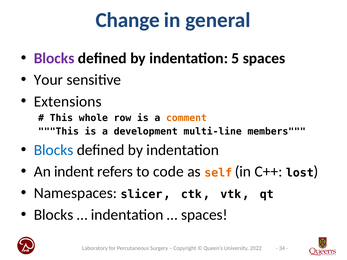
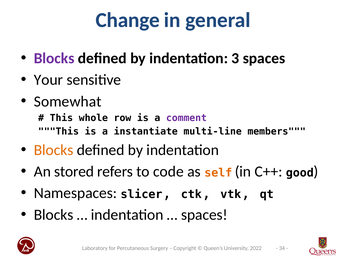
5: 5 -> 3 (235, 58)
Extensions: Extensions -> Somewhat (68, 102)
comment colour: orange -> purple (186, 118)
development: development -> instantiate (146, 132)
Blocks colour: blue -> orange (54, 150)
indent: indent -> stored (74, 172)
lost: lost -> good (300, 173)
